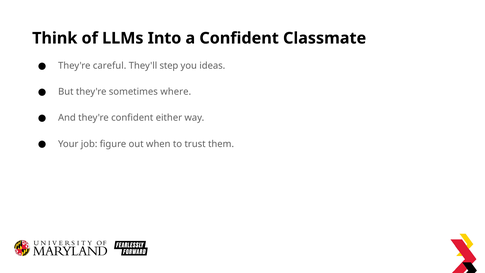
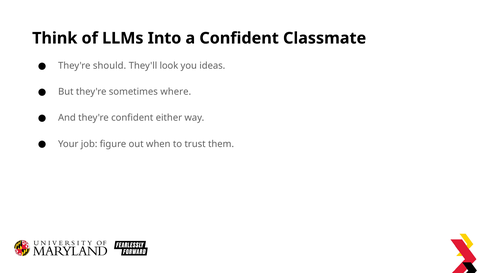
careful: careful -> should (110, 66)
step: step -> look (169, 66)
